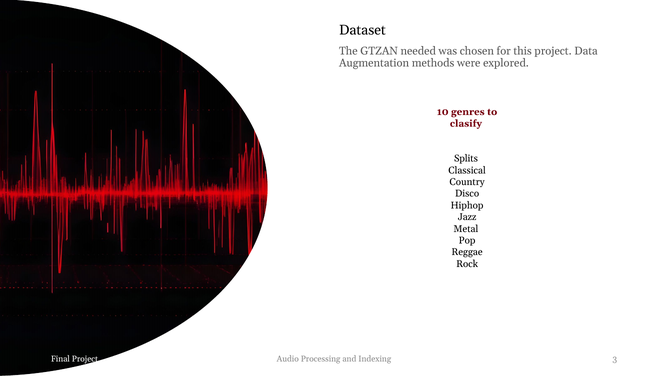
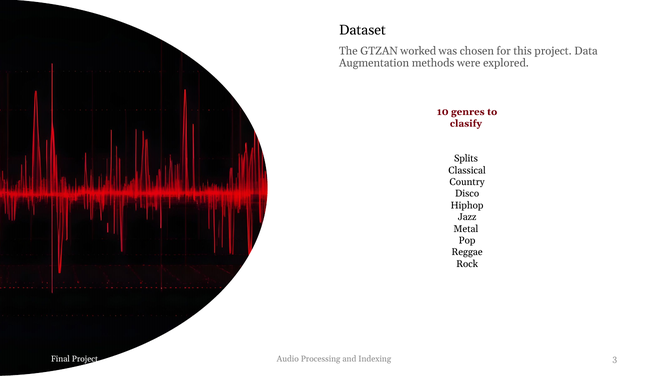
needed: needed -> worked (418, 51)
